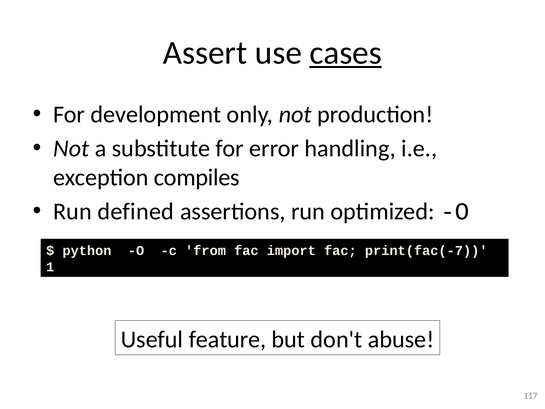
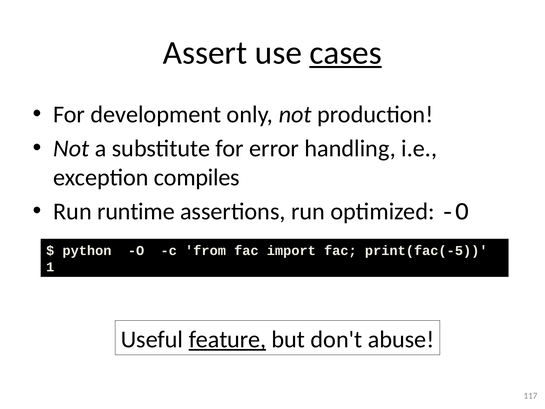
defined: defined -> runtime (136, 211)
print(fac(-7: print(fac(-7 -> print(fac(-5 (426, 250)
feature underline: none -> present (227, 339)
